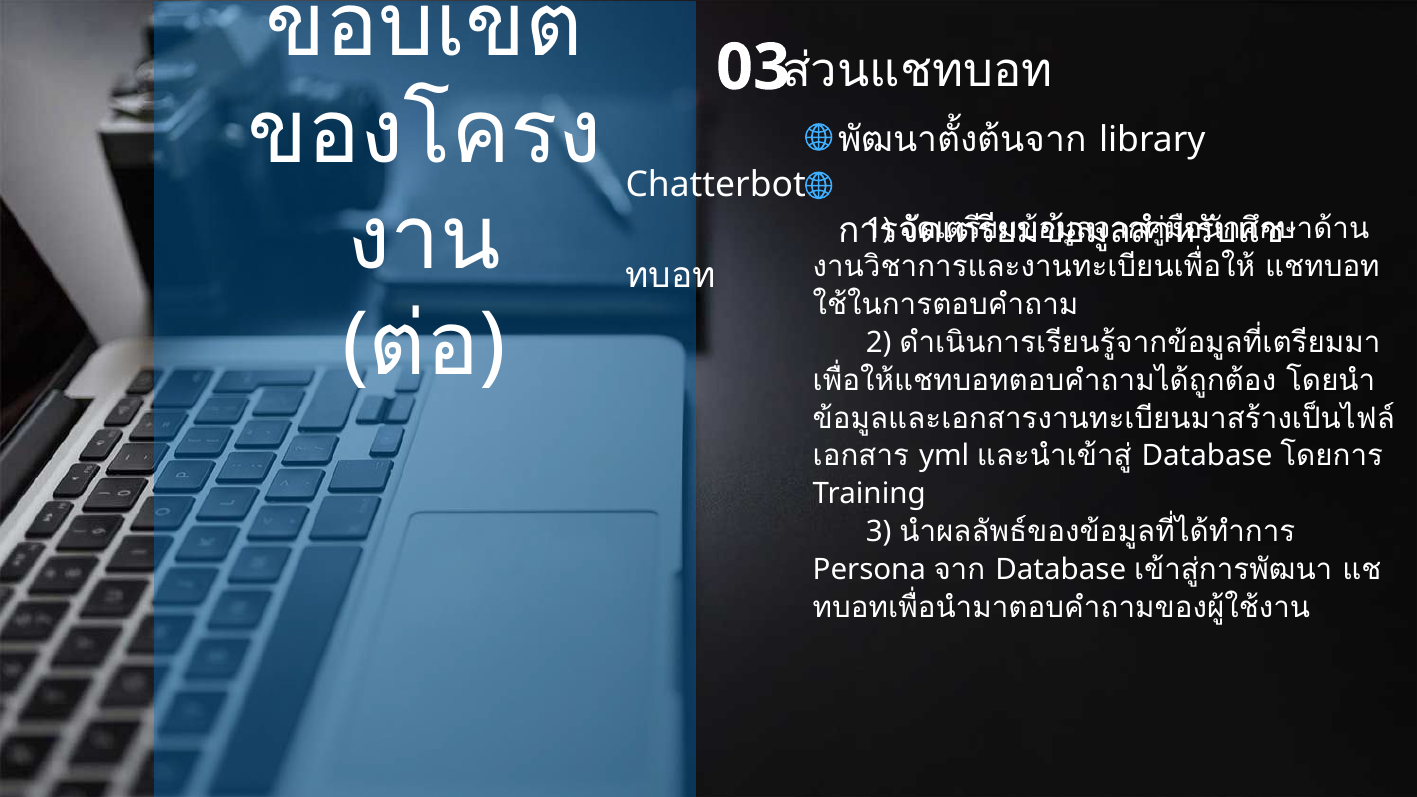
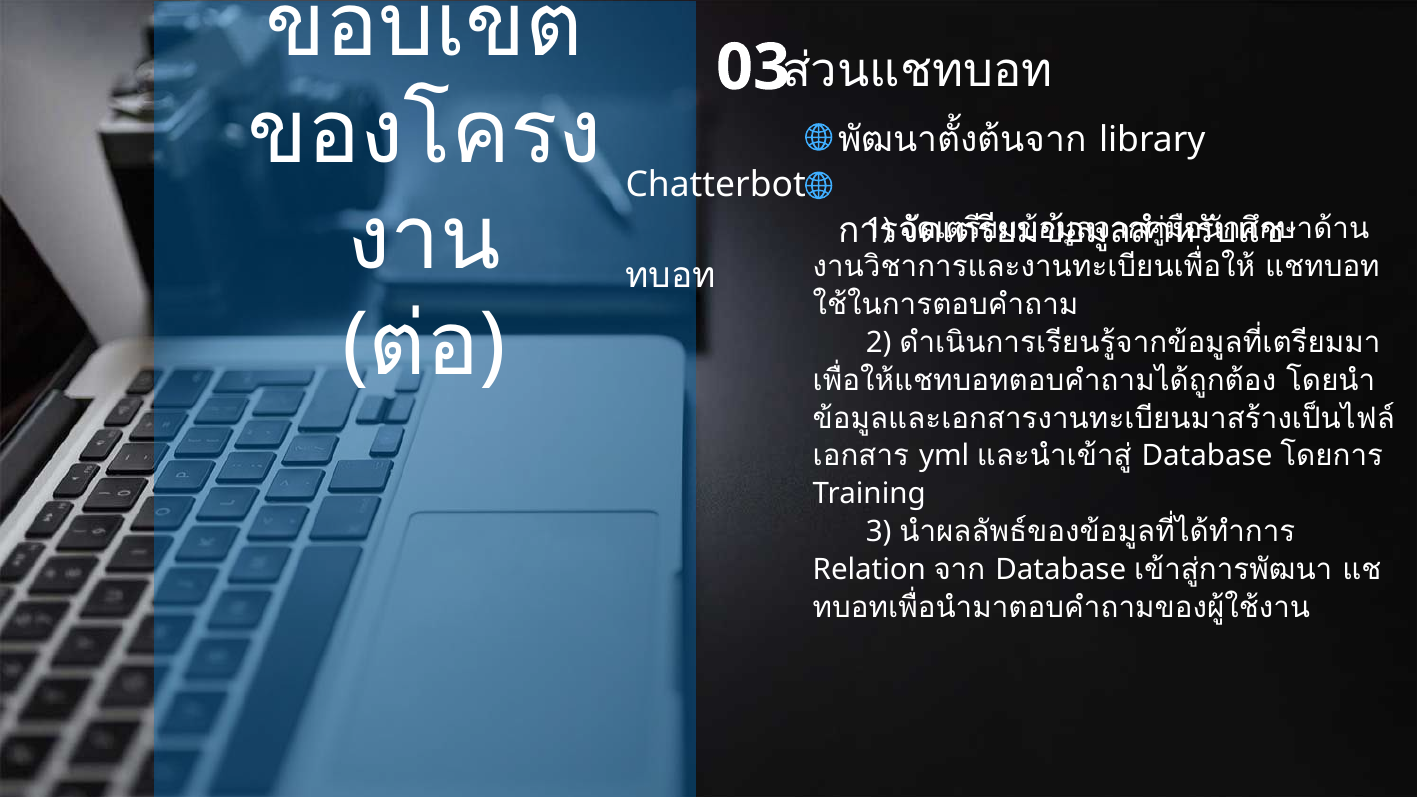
Persona: Persona -> Relation (869, 570)
